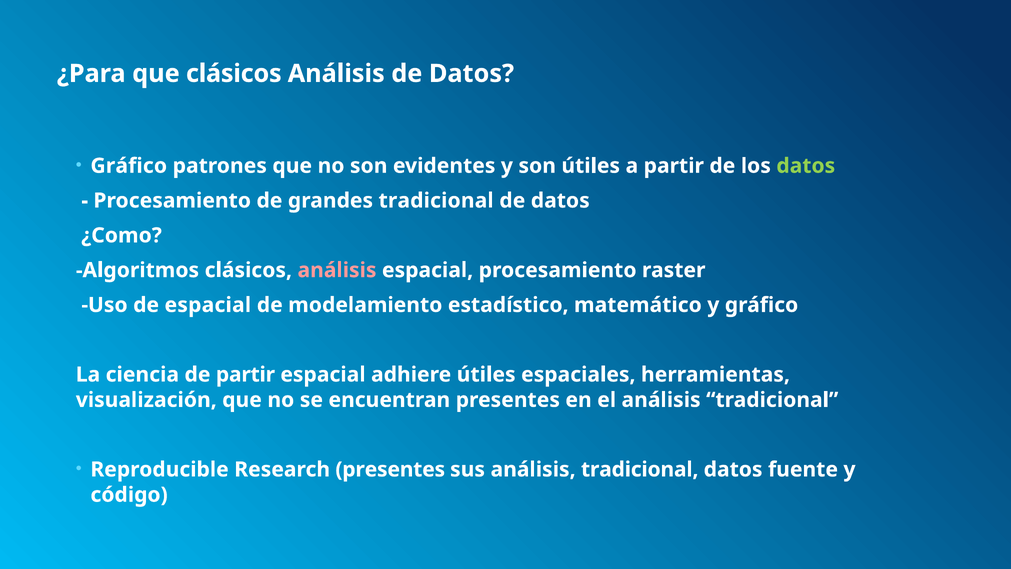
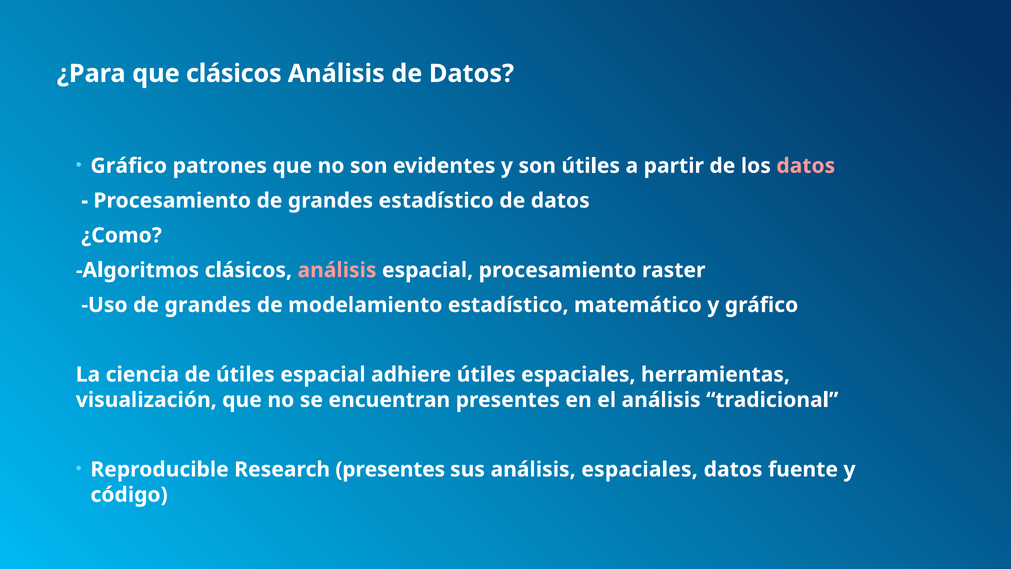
datos colour: light green -> pink (806, 166)
grandes tradicional: tradicional -> estadístico (436, 201)
Uso de espacial: espacial -> grandes (208, 305)
de partir: partir -> útiles (245, 374)
sus análisis tradicional: tradicional -> espaciales (640, 469)
